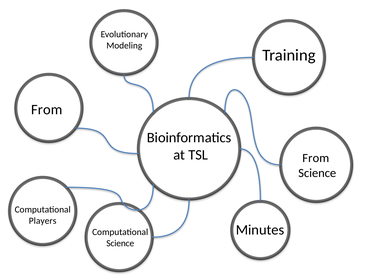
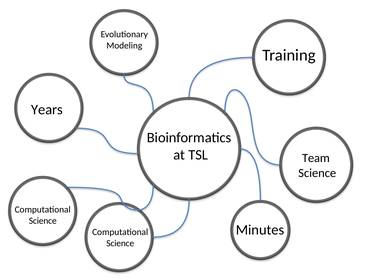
From: From -> Years (47, 110)
From: From -> Team (316, 158)
Players: Players -> Science (43, 221)
